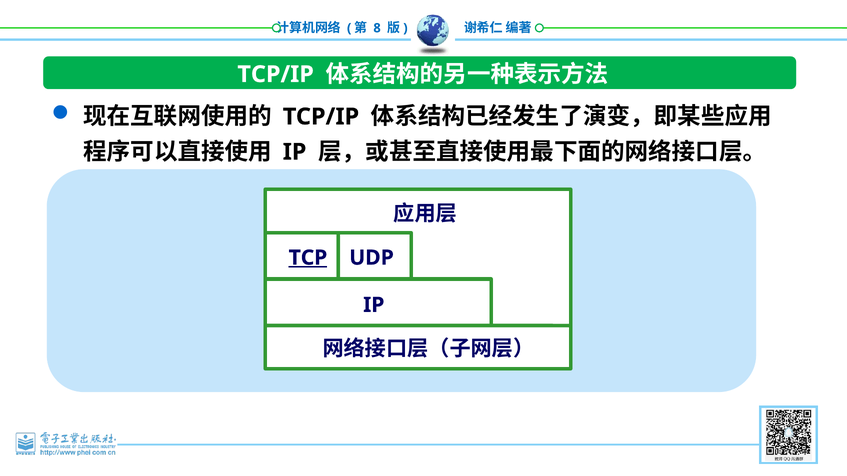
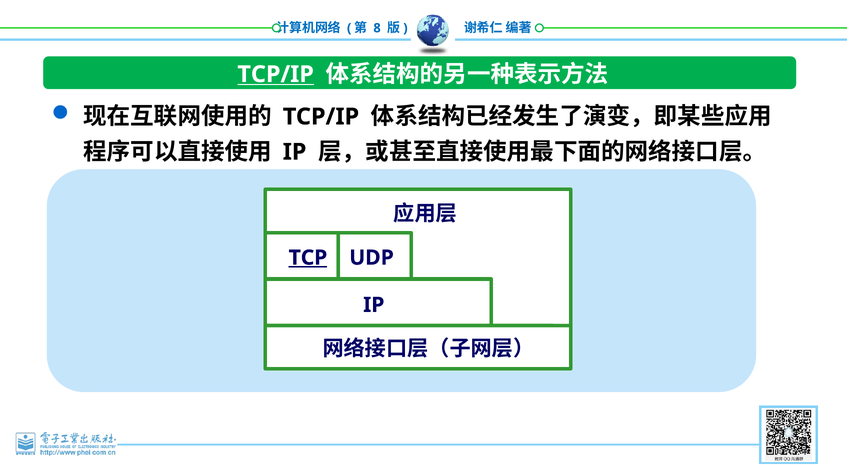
TCP/IP underline: none -> present (276, 74)
